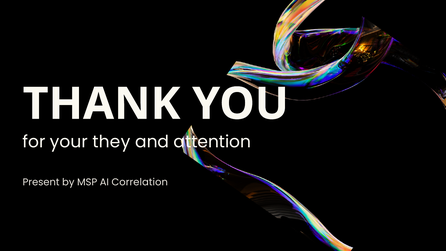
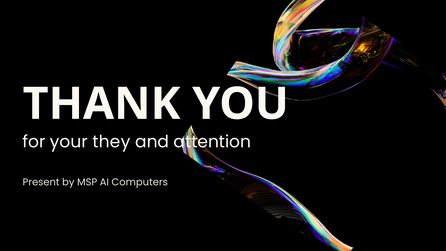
Correlation: Correlation -> Computers (140, 182)
